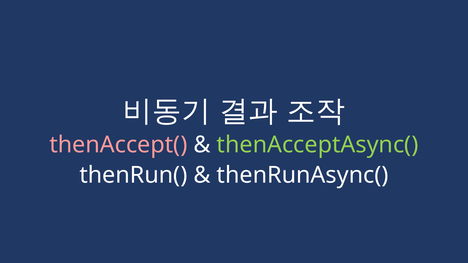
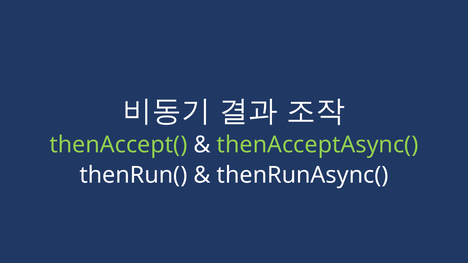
thenAccept( colour: pink -> light green (118, 145)
